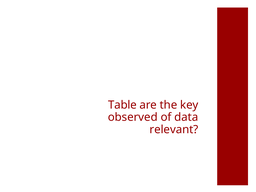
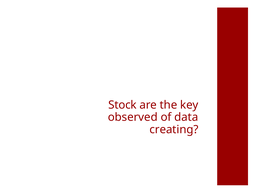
Table: Table -> Stock (122, 105)
relevant: relevant -> creating (174, 129)
